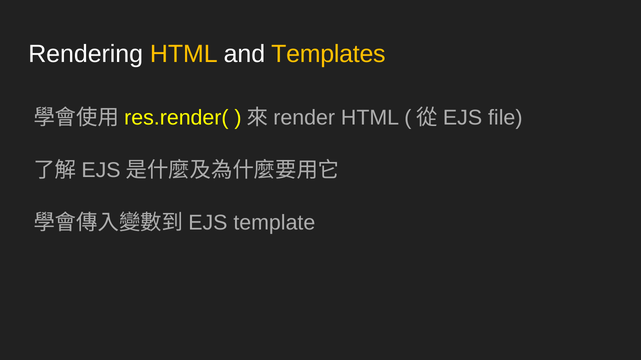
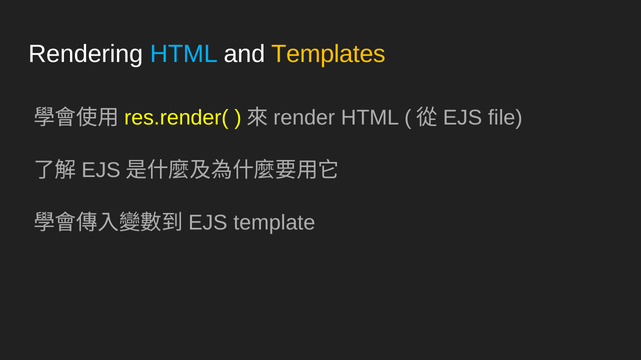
HTML colour: yellow -> light blue (184, 54)
